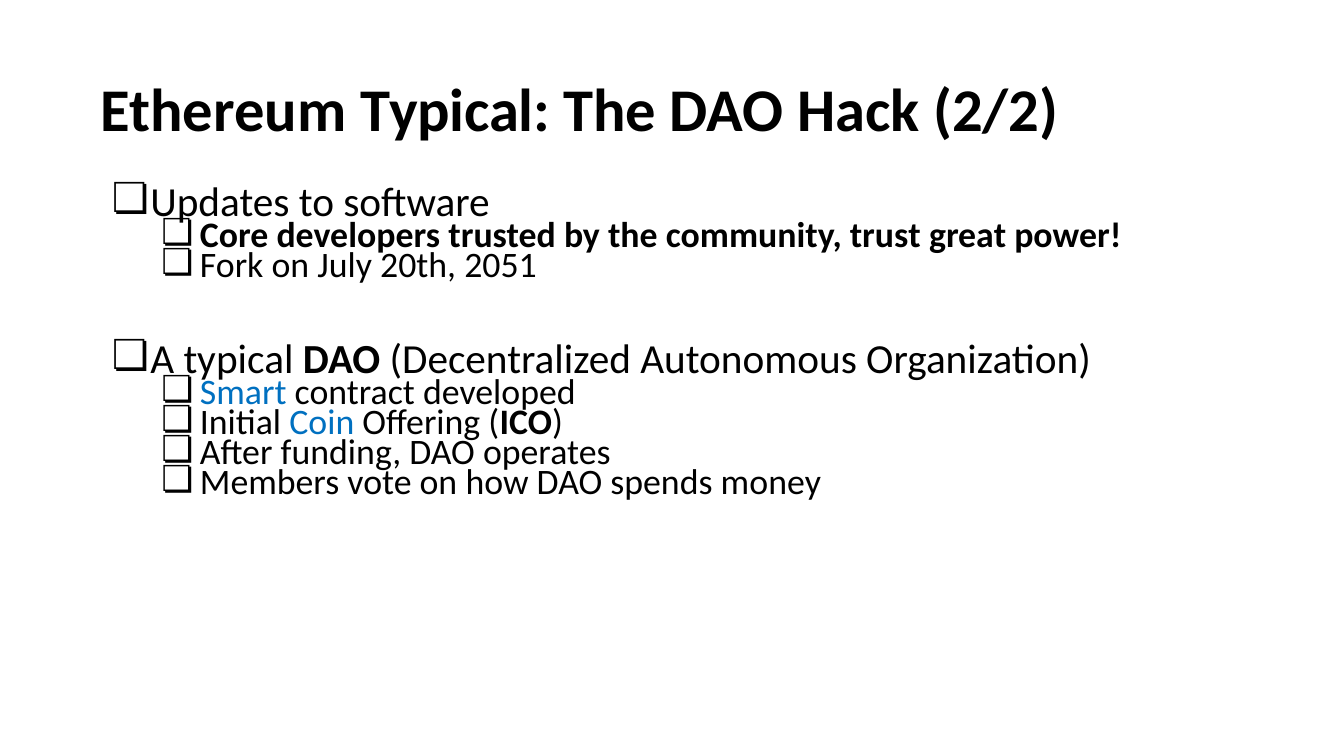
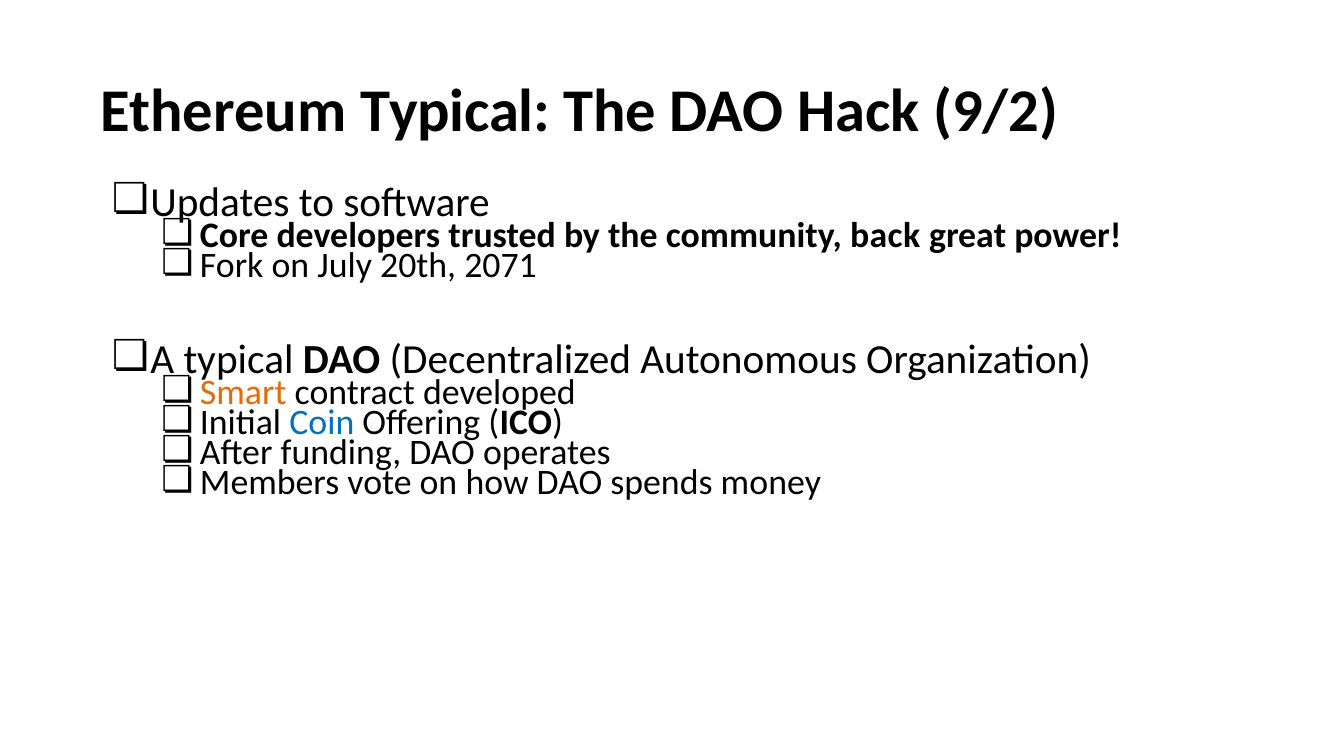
2/2: 2/2 -> 9/2 (996, 111)
trust: trust -> back (885, 235)
2051: 2051 -> 2071 (501, 265)
Smart colour: blue -> orange (243, 392)
